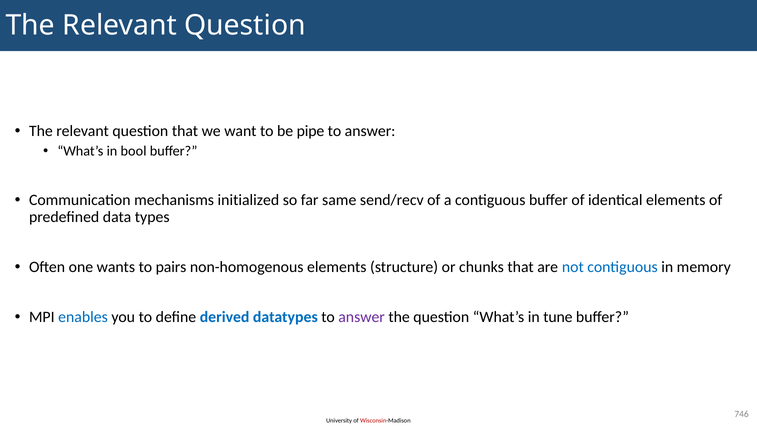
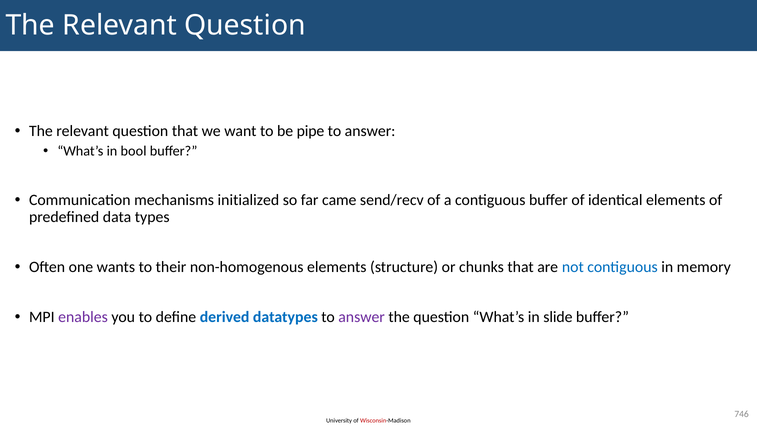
same: same -> came (339, 200)
pairs: pairs -> their (171, 267)
enables colour: blue -> purple (83, 317)
tune: tune -> slide (558, 317)
